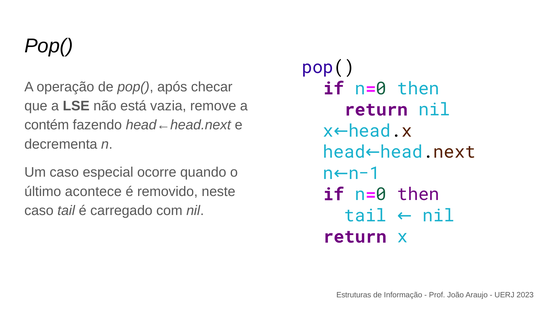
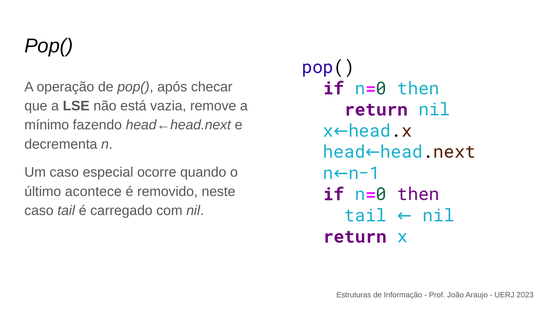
contém: contém -> mínimo (47, 125)
